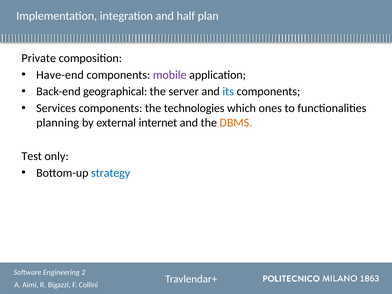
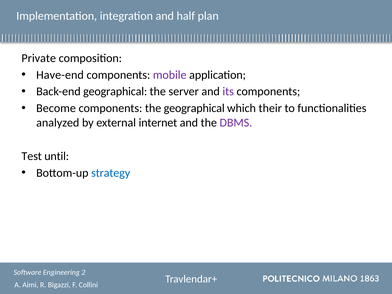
its colour: blue -> purple (228, 92)
Services: Services -> Become (56, 108)
the technologies: technologies -> geographical (194, 108)
ones: ones -> their (270, 108)
planning: planning -> analyzed (58, 123)
DBMS colour: orange -> purple (236, 123)
only: only -> until (57, 156)
